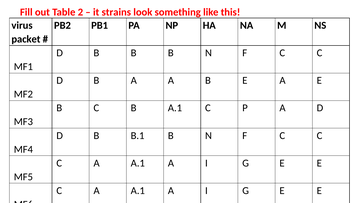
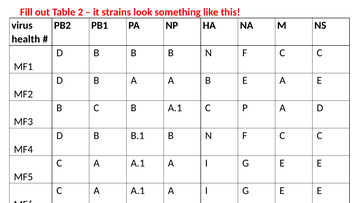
packet: packet -> health (26, 39)
